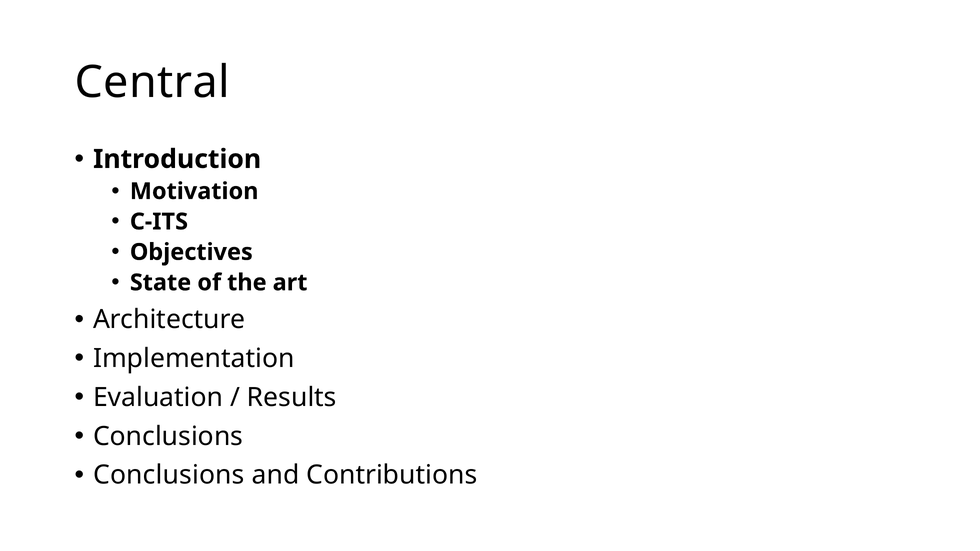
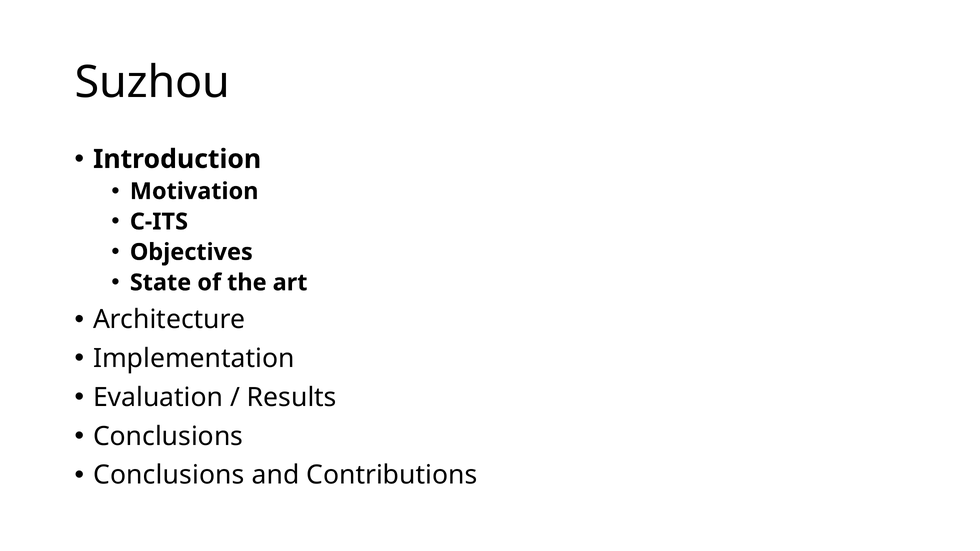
Central: Central -> Suzhou (152, 82)
